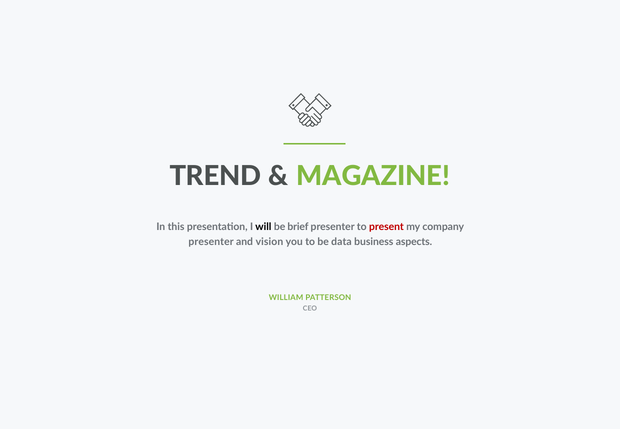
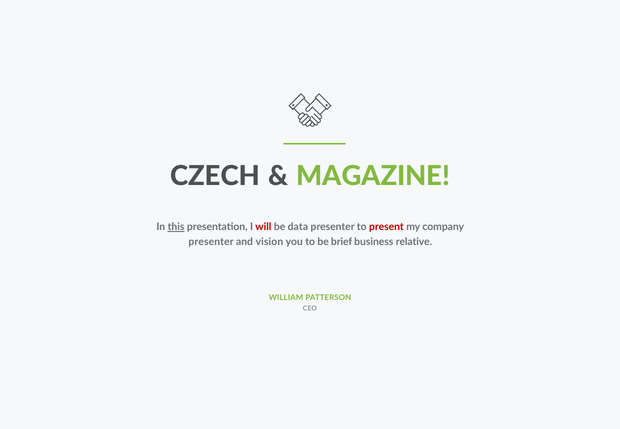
TREND: TREND -> CZECH (215, 176)
this underline: none -> present (176, 227)
will colour: black -> red (263, 227)
brief: brief -> data (298, 227)
data: data -> brief (342, 242)
aspects: aspects -> relative (414, 242)
